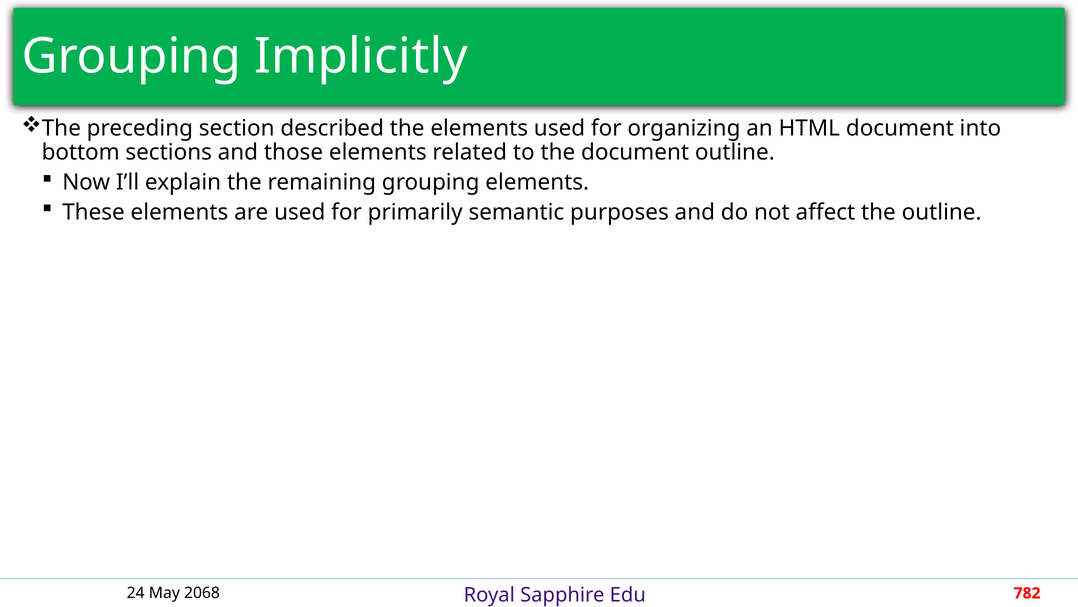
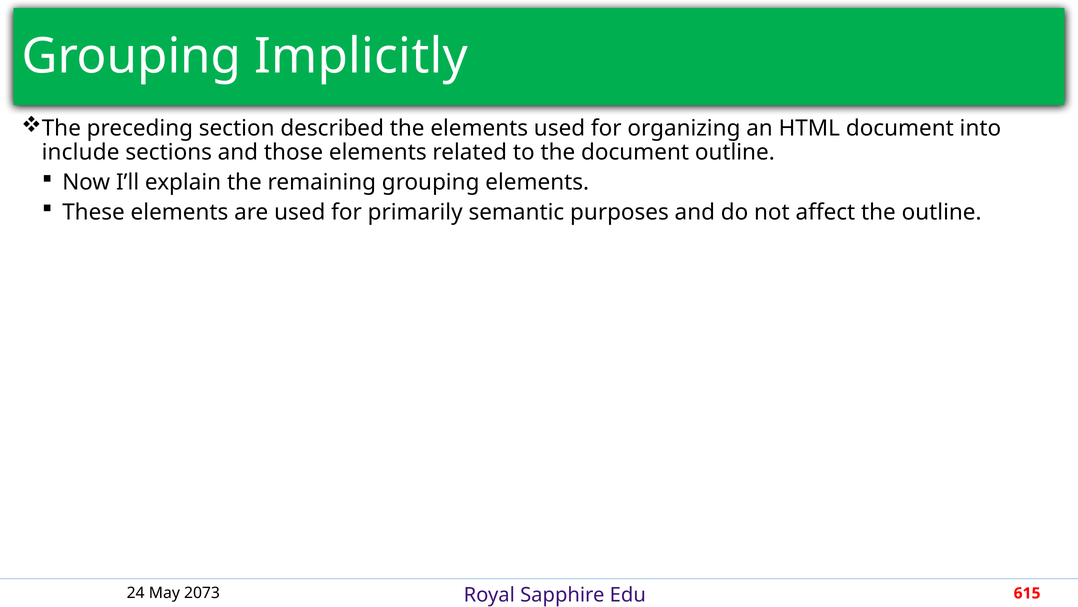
bottom: bottom -> include (81, 152)
2068: 2068 -> 2073 (202, 593)
782: 782 -> 615 (1027, 593)
